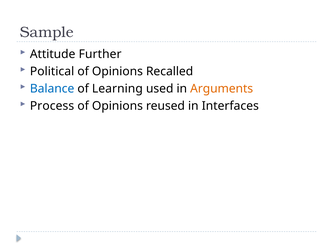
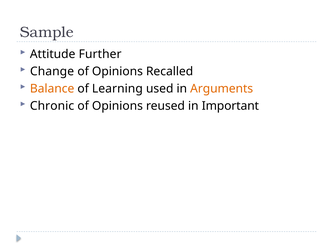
Political: Political -> Change (52, 71)
Balance colour: blue -> orange (52, 88)
Process: Process -> Chronic (52, 106)
Interfaces: Interfaces -> Important (230, 106)
